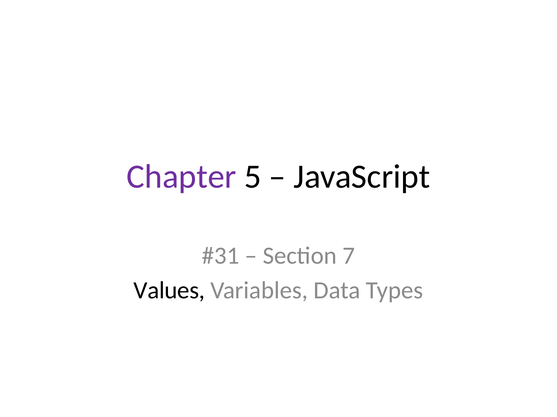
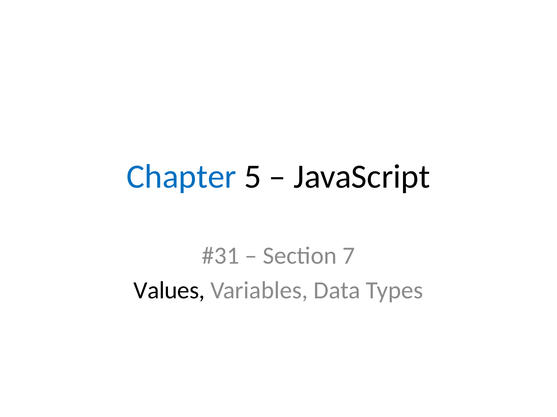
Chapter colour: purple -> blue (181, 177)
